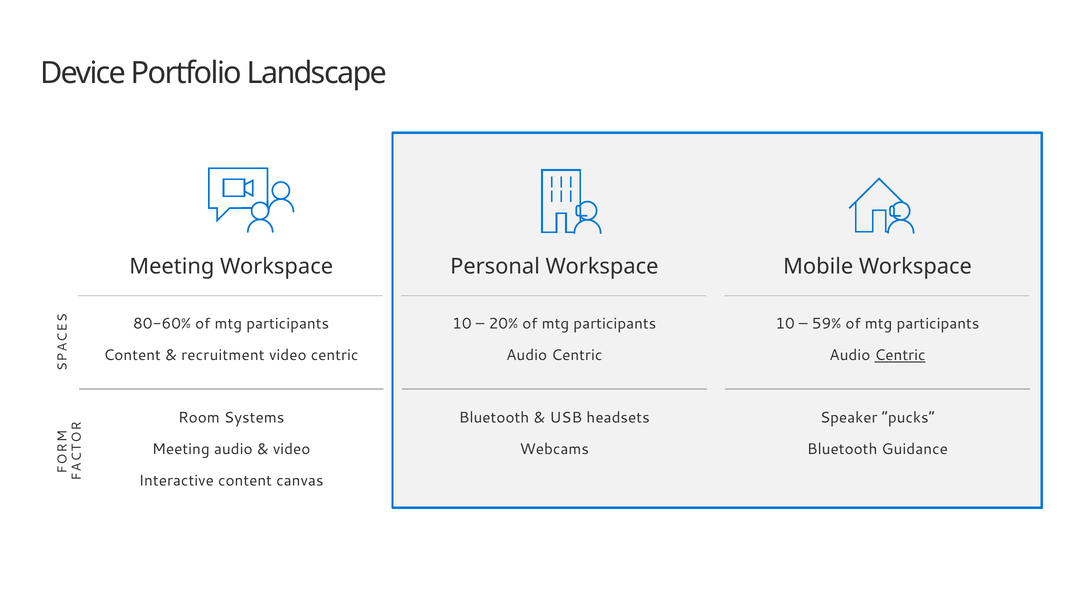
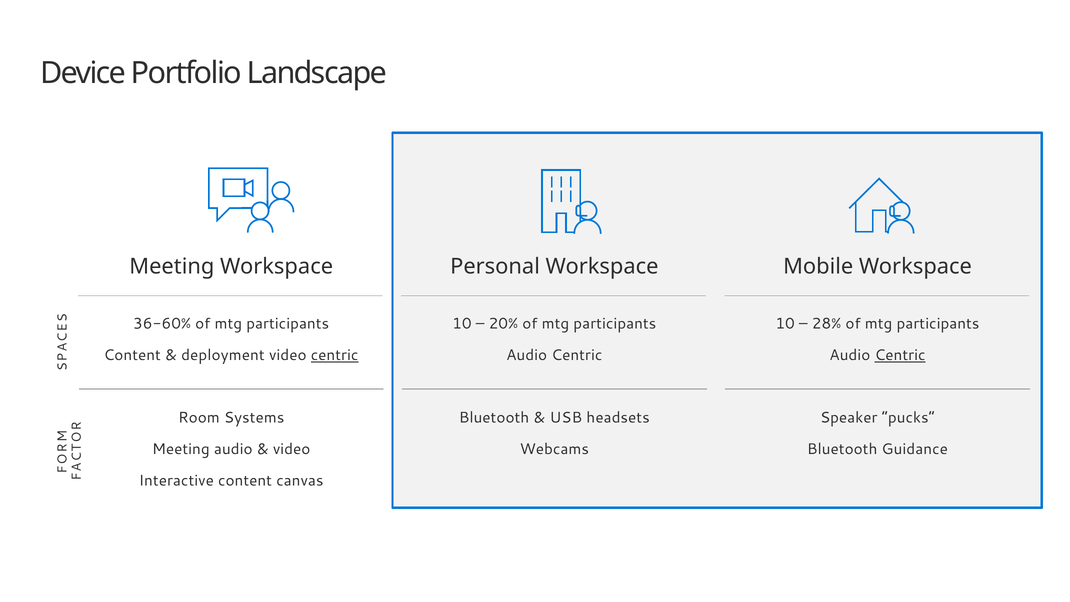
80-60%: 80-60% -> 36-60% (162, 324)
59%: 59% -> 28% (827, 324)
recruitment: recruitment -> deployment (223, 355)
centric underline: none -> present (335, 355)
